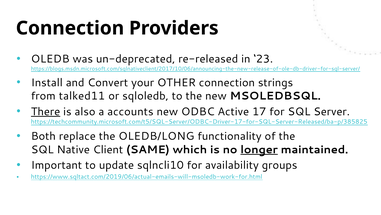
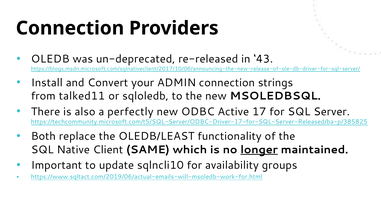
23: 23 -> 43 (263, 59)
OTHER: OTHER -> ADMIN (177, 82)
There underline: present -> none (46, 111)
accounts: accounts -> perfectly (130, 111)
OLEDB/LONG: OLEDB/LONG -> OLEDB/LEAST (156, 136)
